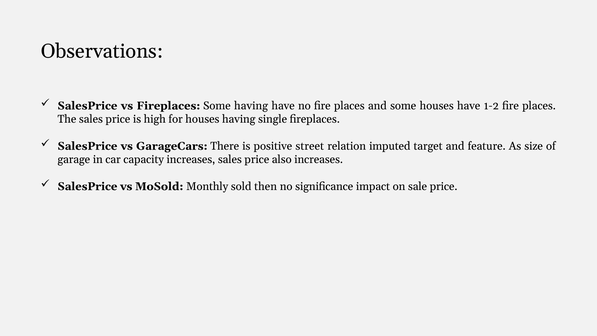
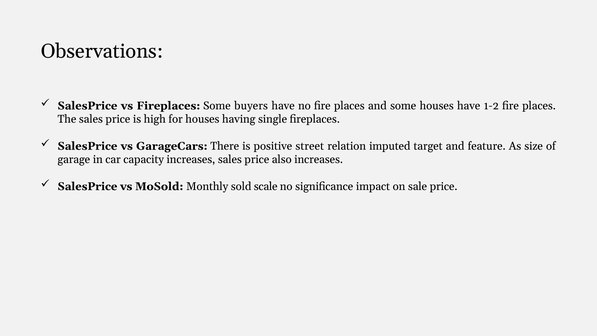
Some having: having -> buyers (251, 106)
then: then -> scale (266, 186)
